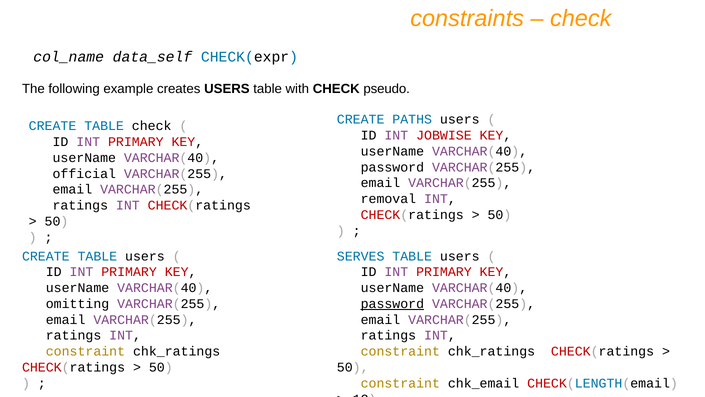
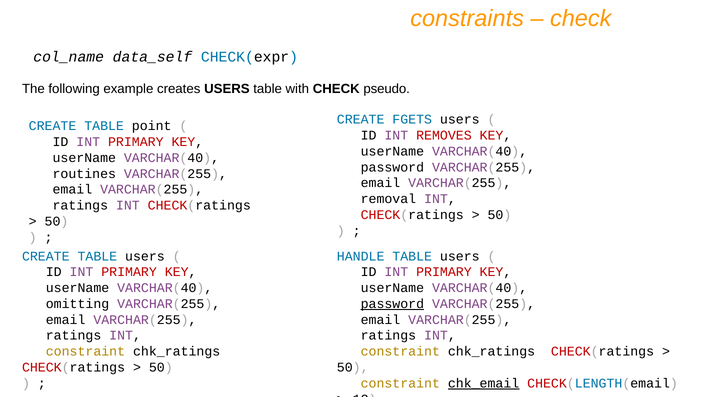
PATHS: PATHS -> FGETS (412, 119)
TABLE check: check -> point (152, 126)
JOBWISE: JOBWISE -> REMOVES (444, 135)
official: official -> routines (84, 174)
SERVES: SERVES -> HANDLE (361, 256)
chk_email underline: none -> present (484, 383)
